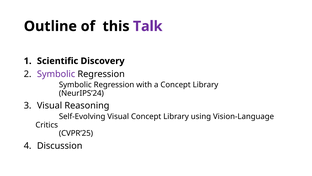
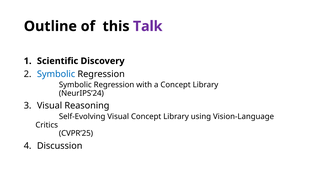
Symbolic colour: purple -> blue (56, 74)
